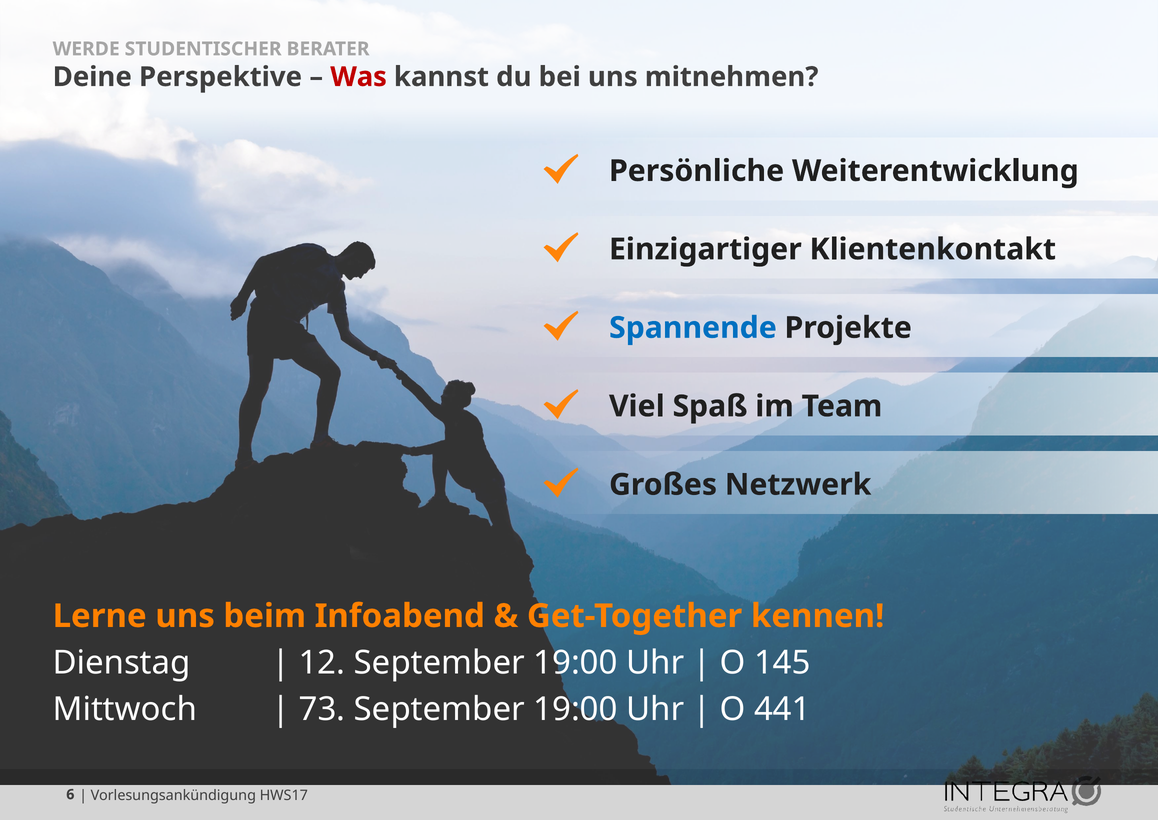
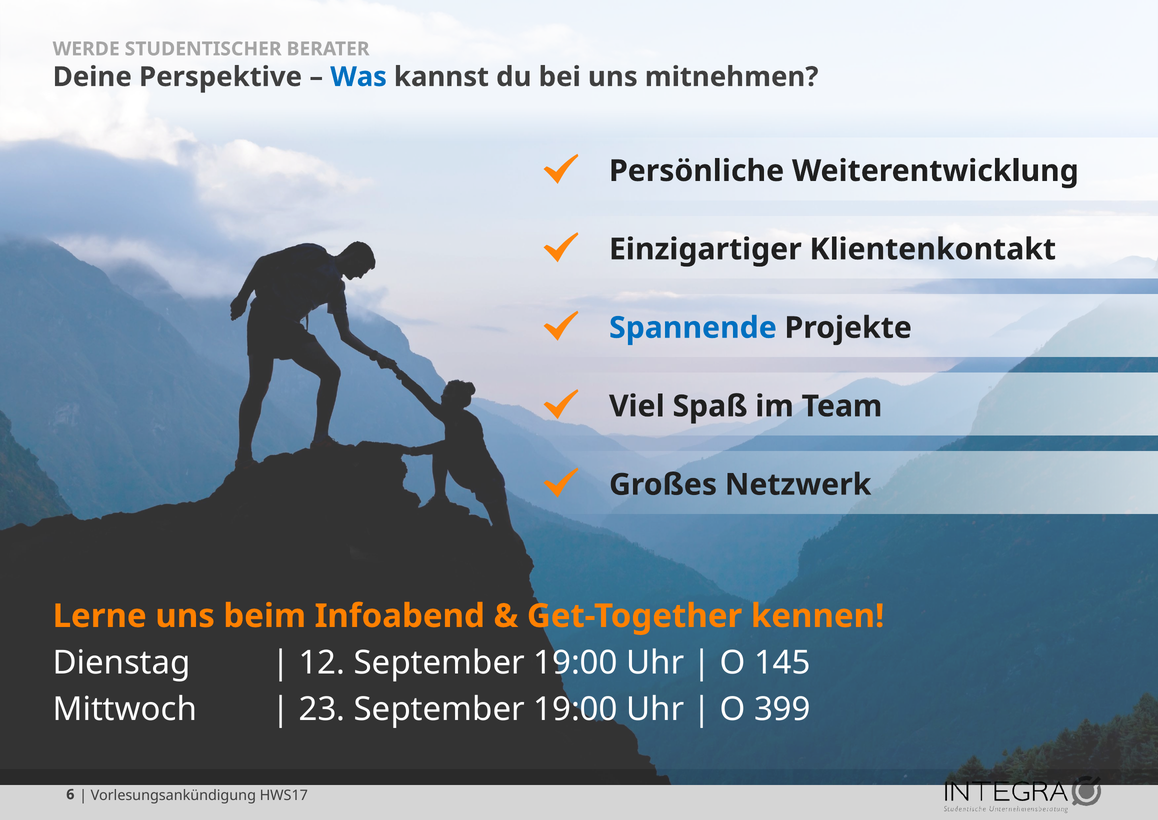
Was colour: red -> blue (359, 77)
73: 73 -> 23 (322, 709)
441: 441 -> 399 (782, 709)
